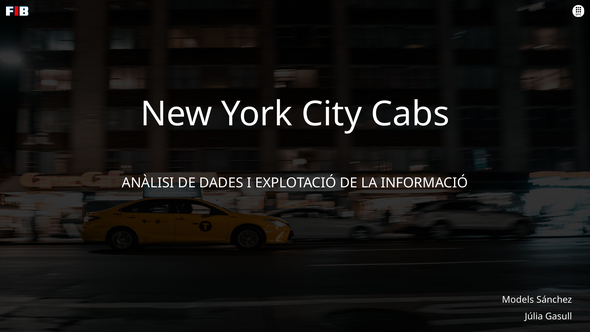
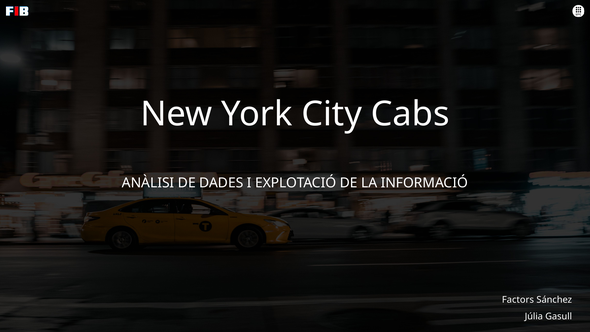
Models: Models -> Factors (518, 300)
